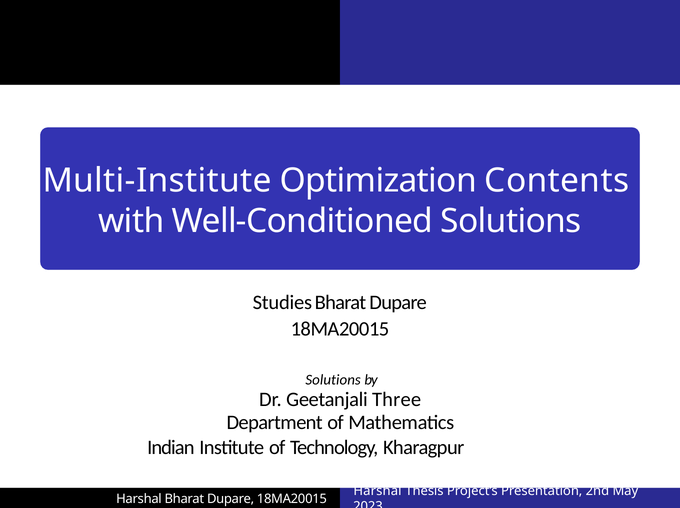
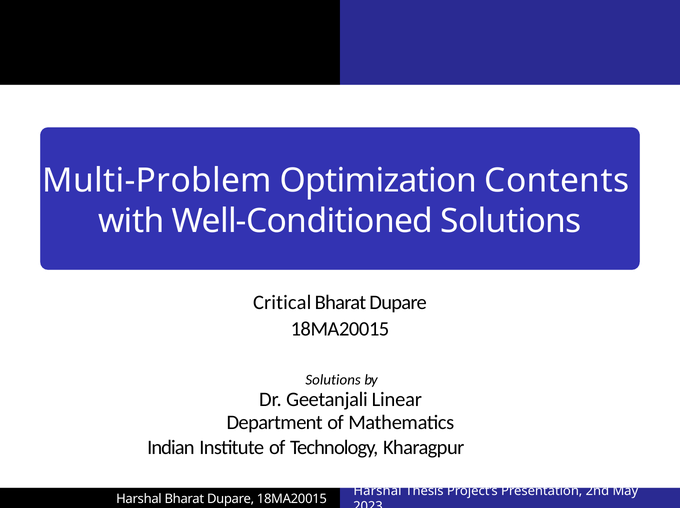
Multi-Institute: Multi-Institute -> Multi-Problem (157, 181)
Studies: Studies -> Critical (282, 303)
Three: Three -> Linear (397, 400)
